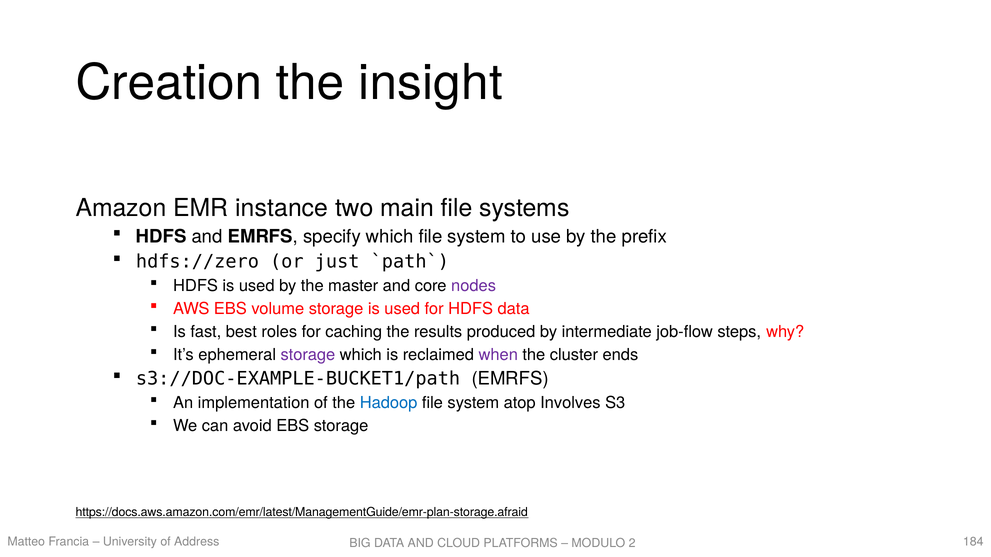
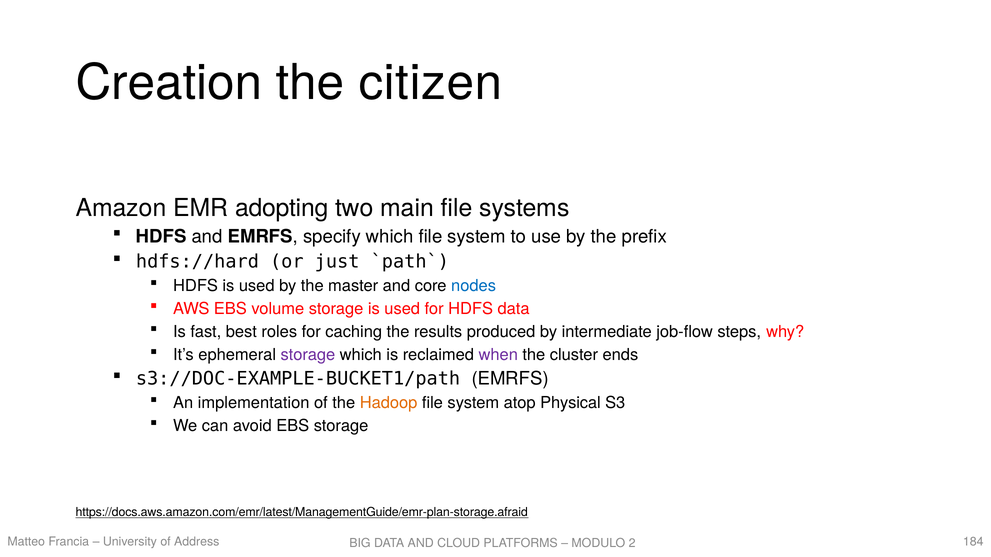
insight: insight -> citizen (430, 83)
instance: instance -> adopting (282, 208)
hdfs://zero: hdfs://zero -> hdfs://hard (197, 262)
nodes colour: purple -> blue (474, 286)
Hadoop colour: blue -> orange (389, 403)
Involves: Involves -> Physical (570, 403)
